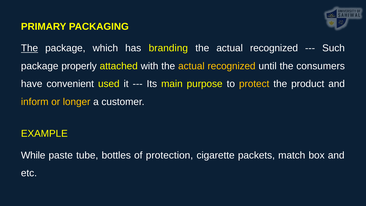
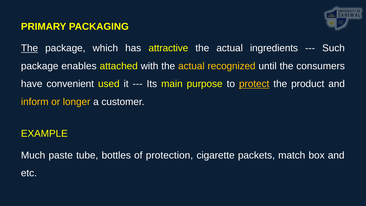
branding: branding -> attractive (168, 48)
recognized: recognized -> ingredients (274, 48)
properly: properly -> enables (79, 66)
protect underline: none -> present (254, 84)
While: While -> Much (33, 155)
